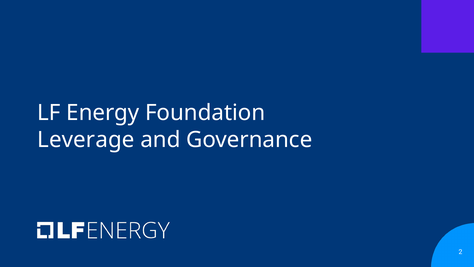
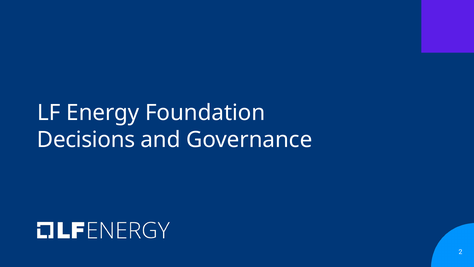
Leverage: Leverage -> Decisions (86, 140)
